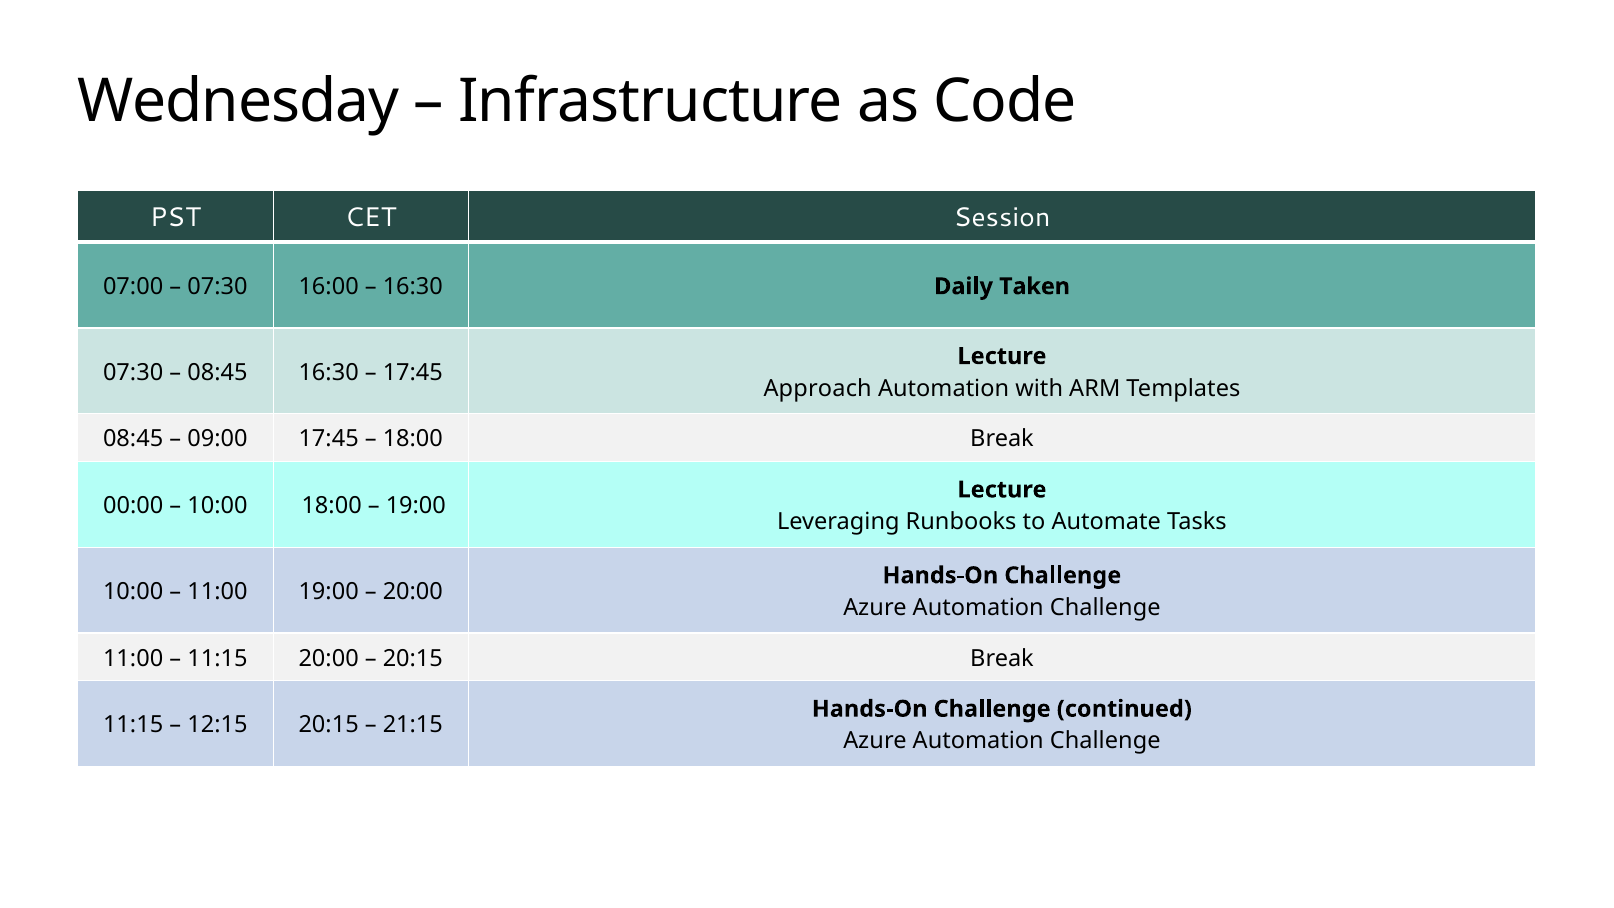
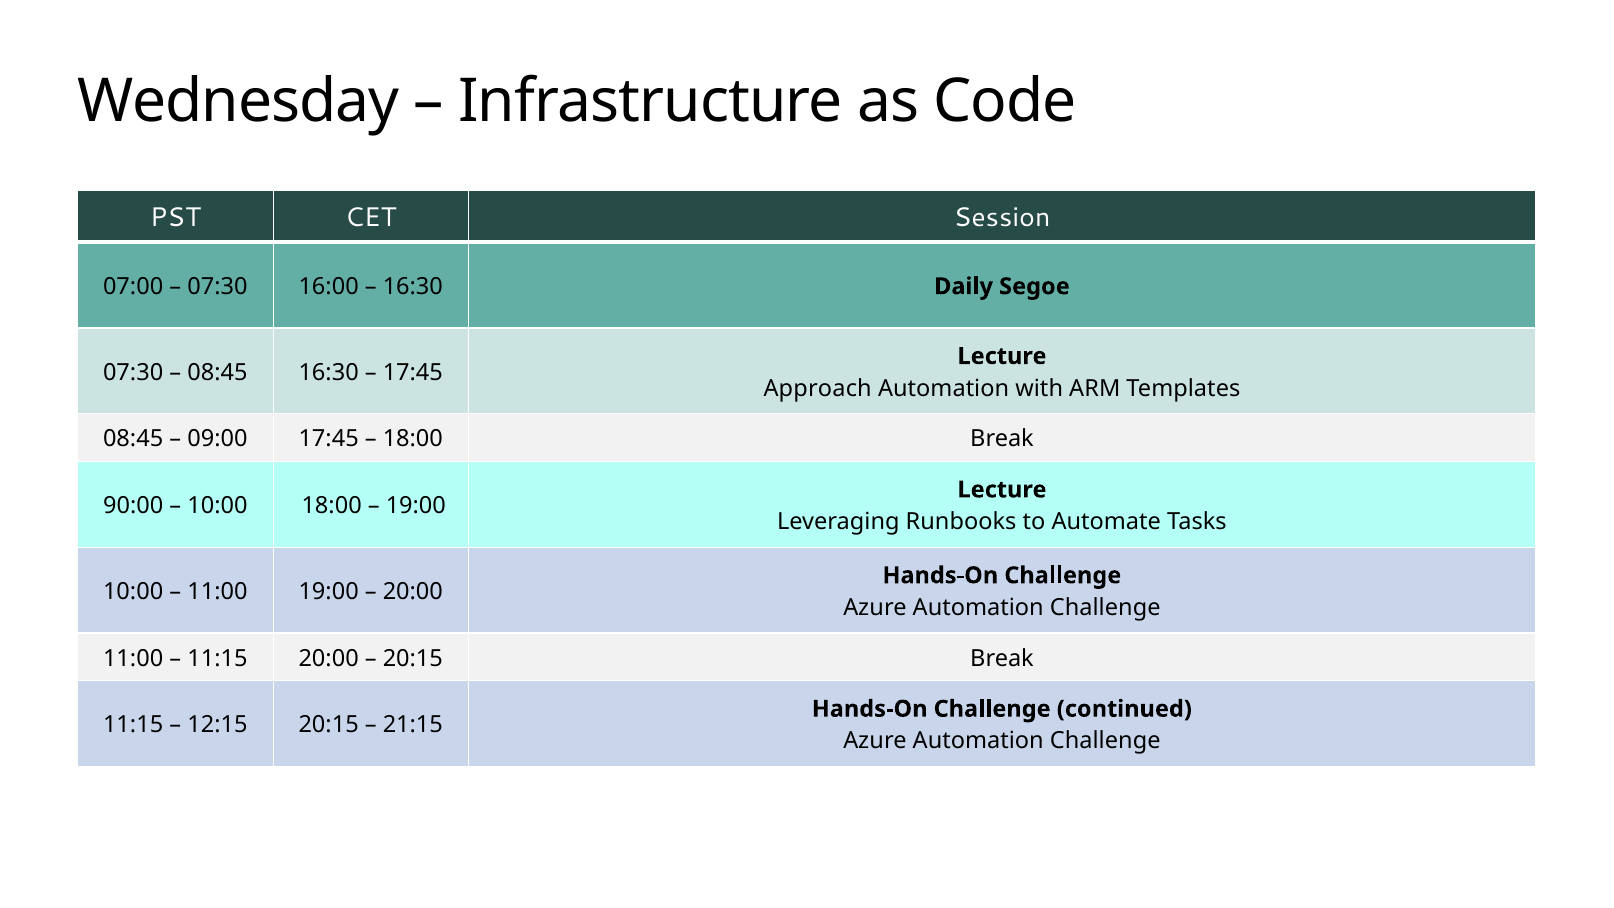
Taken: Taken -> Segoe (1034, 286)
00:00: 00:00 -> 90:00 (133, 506)
